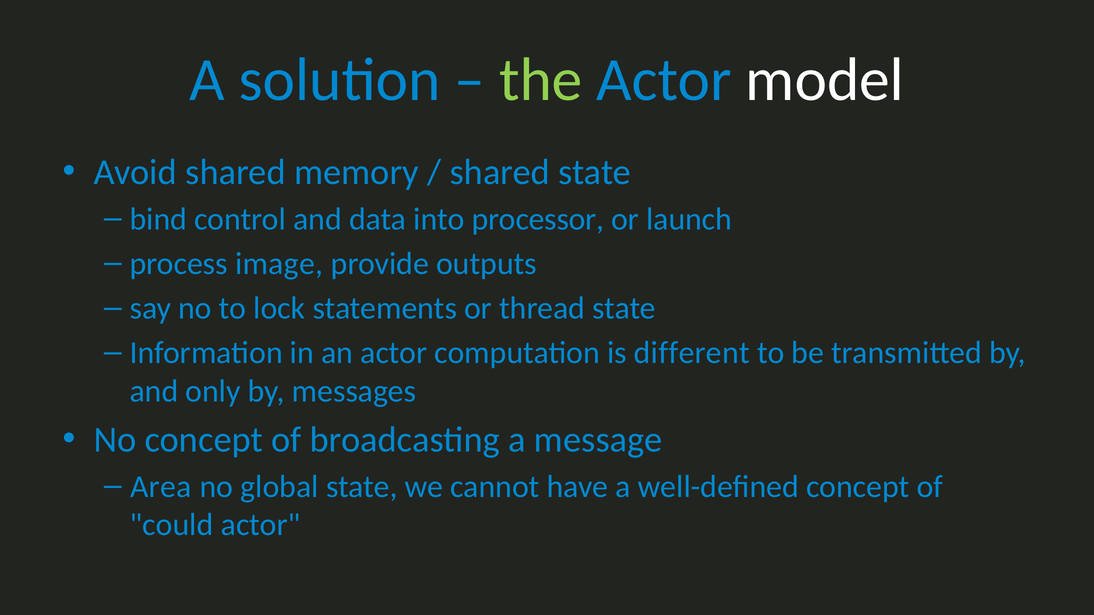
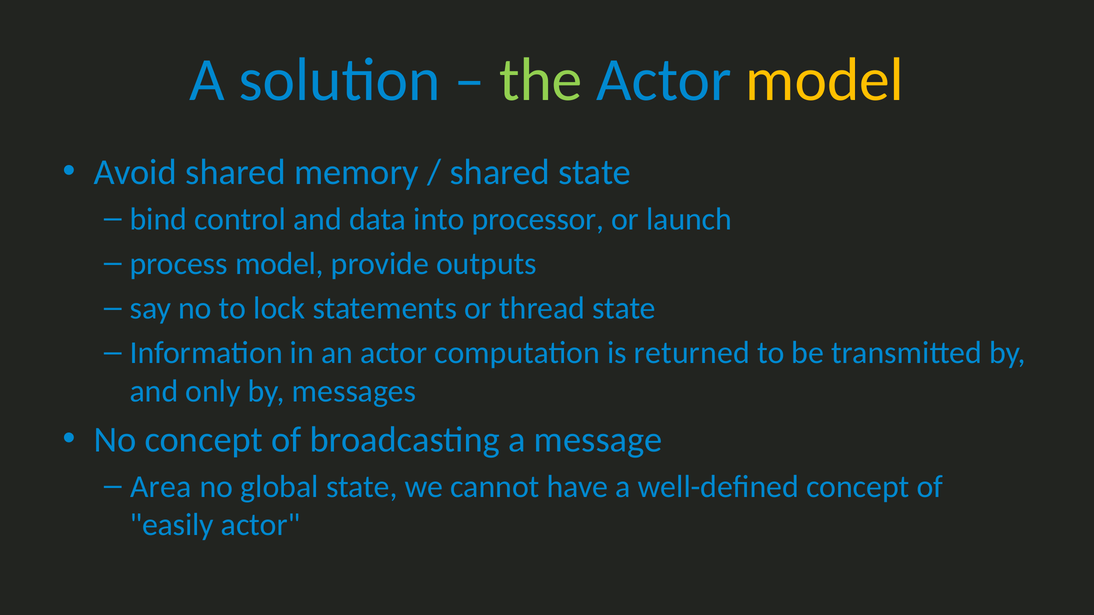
model colour: white -> yellow (825, 80)
process image: image -> model (279, 264)
different: different -> returned (692, 353)
could: could -> easily (172, 525)
